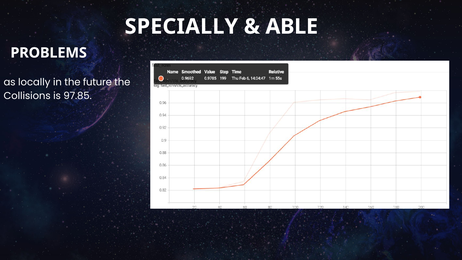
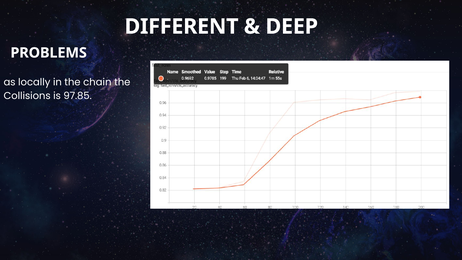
SPECIALLY: SPECIALLY -> DIFFERENT (182, 27)
ABLE: ABLE -> DEEP (292, 27)
future: future -> chain (97, 82)
